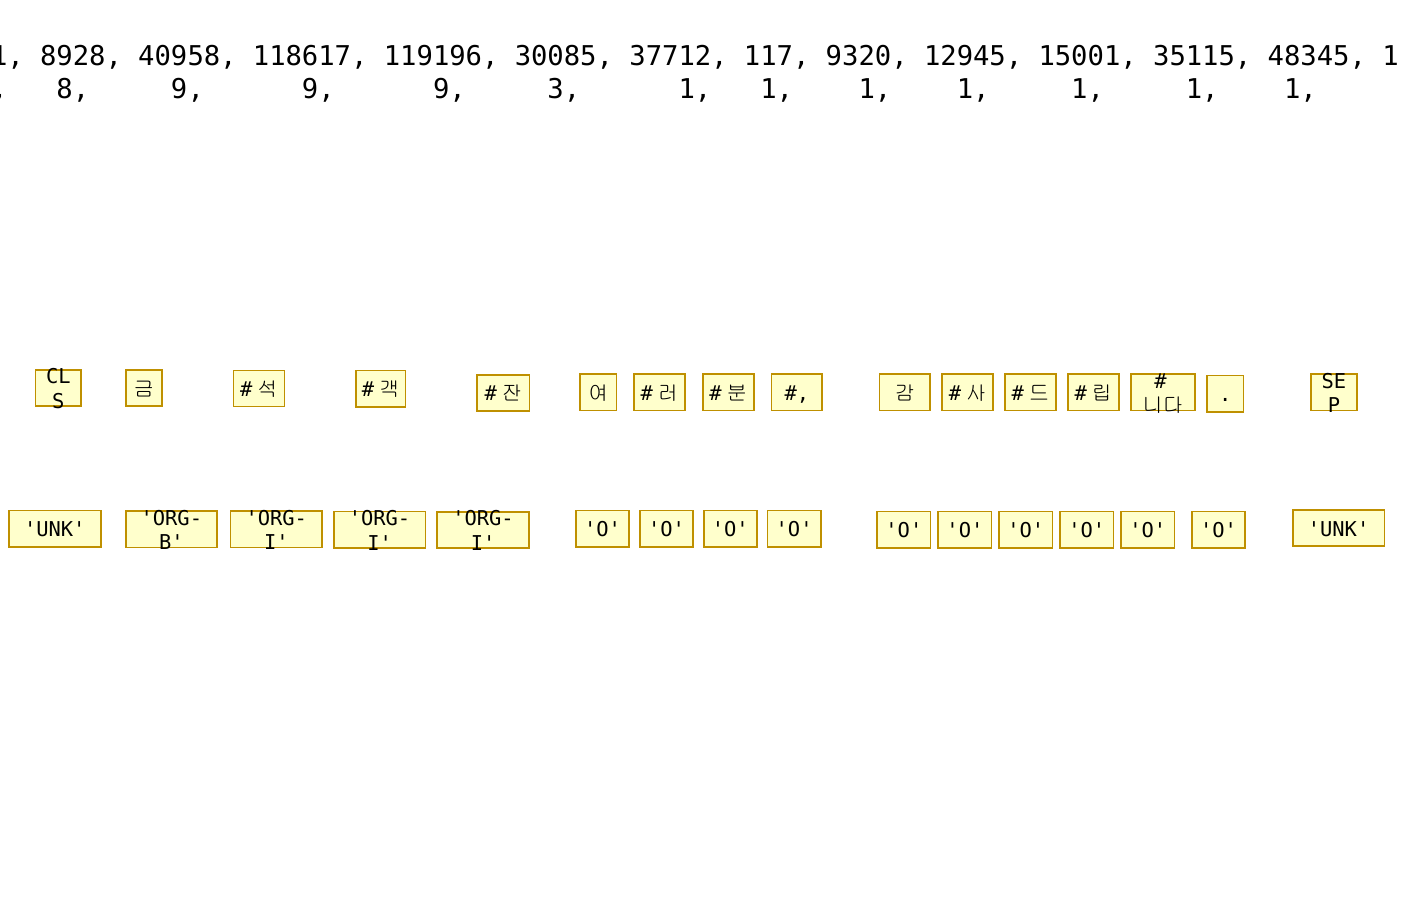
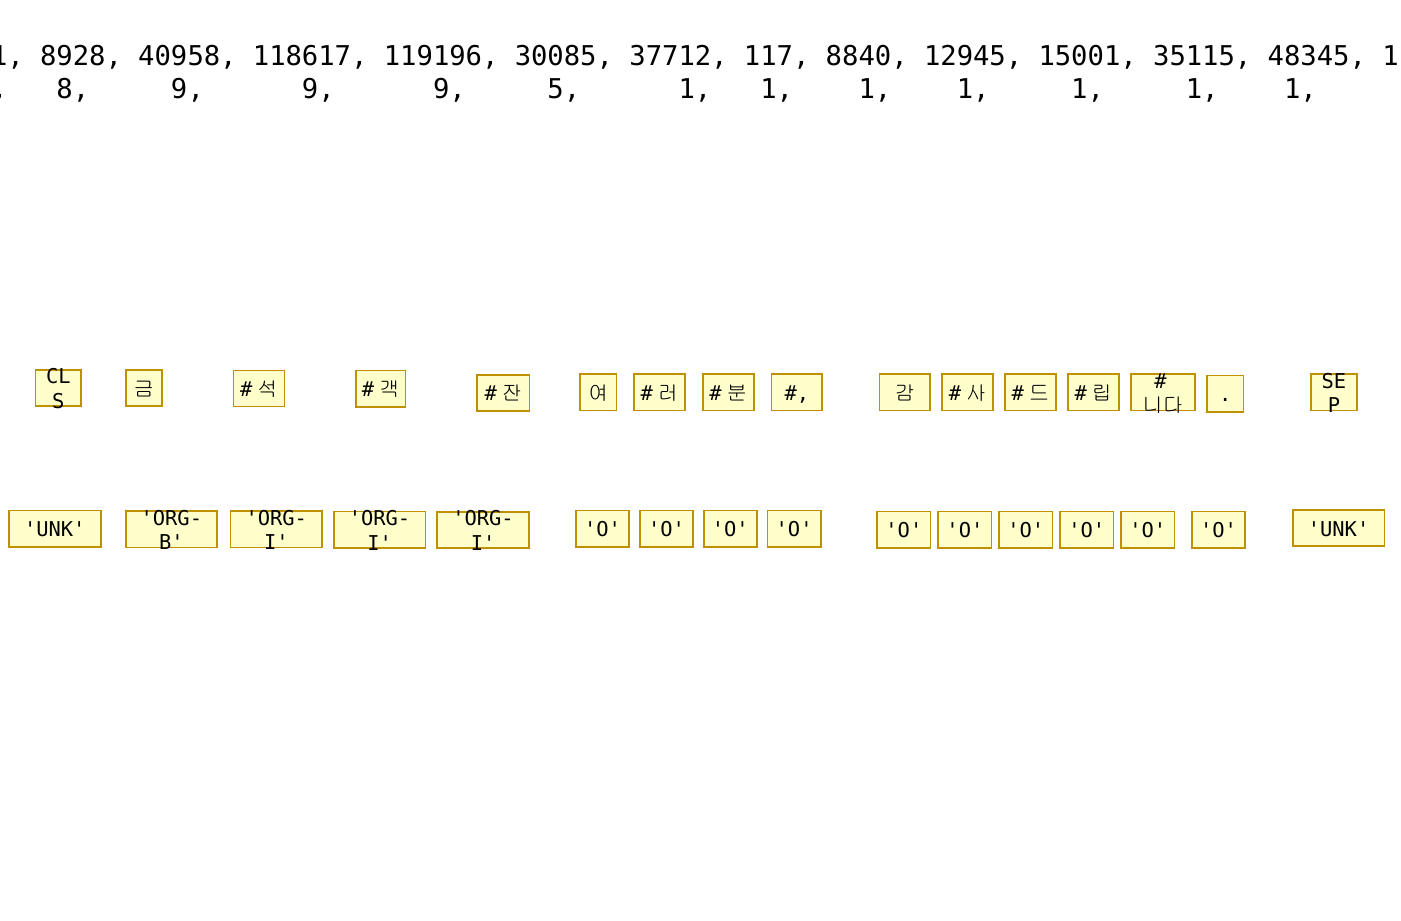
9320: 9320 -> 8840 (867, 57)
3: 3 -> 5 (564, 89)
